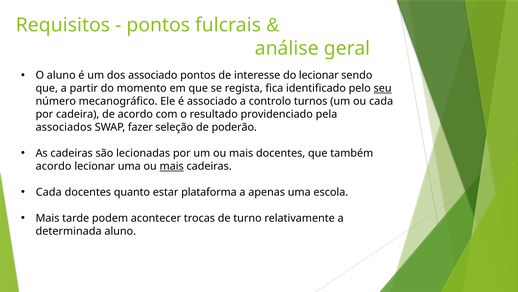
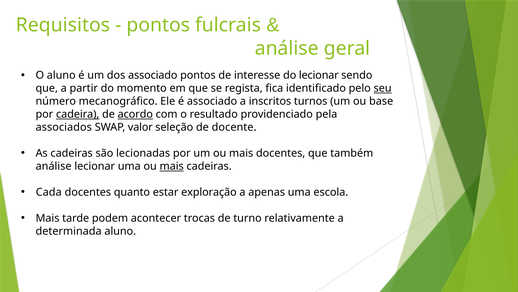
controlo: controlo -> inscritos (270, 101)
ou cada: cada -> base (381, 101)
cadeira underline: none -> present (78, 114)
acordo underline: none -> present (135, 114)
fazer: fazer -> valor (140, 127)
poderão: poderão -> docente (234, 127)
acordo: acordo -> análise (54, 166)
plataforma: plataforma -> exploração (209, 192)
